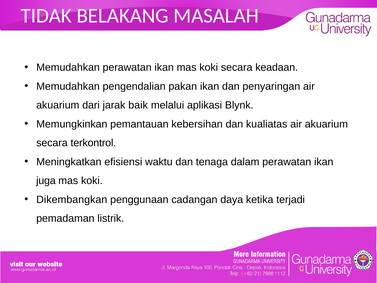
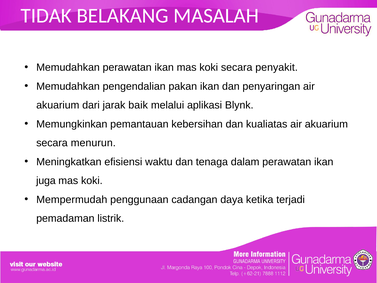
keadaan: keadaan -> penyakit (277, 67)
terkontrol: terkontrol -> menurun (93, 143)
Dikembangkan: Dikembangkan -> Mempermudah (72, 199)
